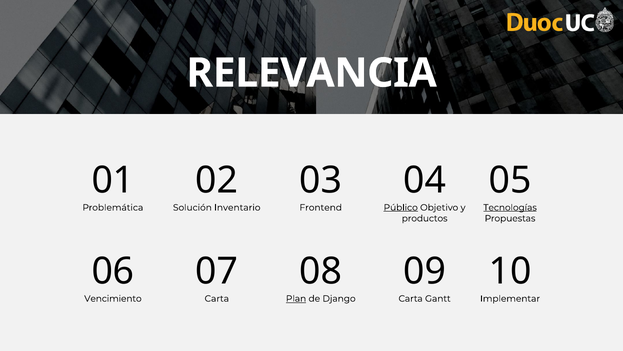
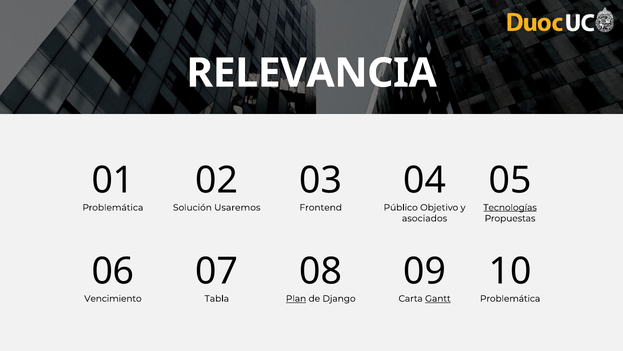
Inventario: Inventario -> Usaremos (237, 207)
Público underline: present -> none (401, 207)
productos: productos -> asociados (425, 218)
Carta: Carta -> Tabla (217, 298)
Gantt underline: none -> present (438, 298)
Implementar: Implementar -> Problemática (510, 298)
